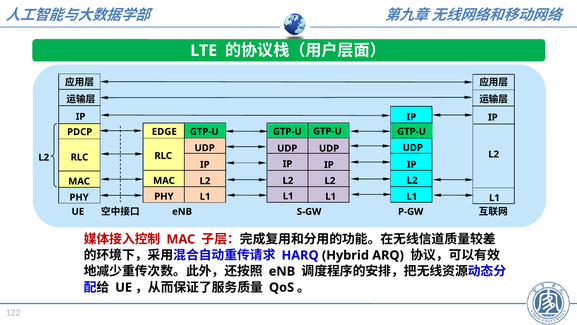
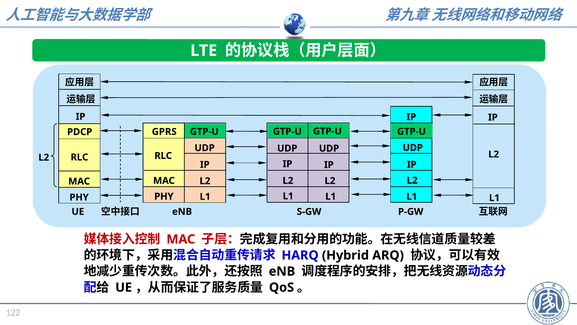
EDGE: EDGE -> GPRS (164, 132)
